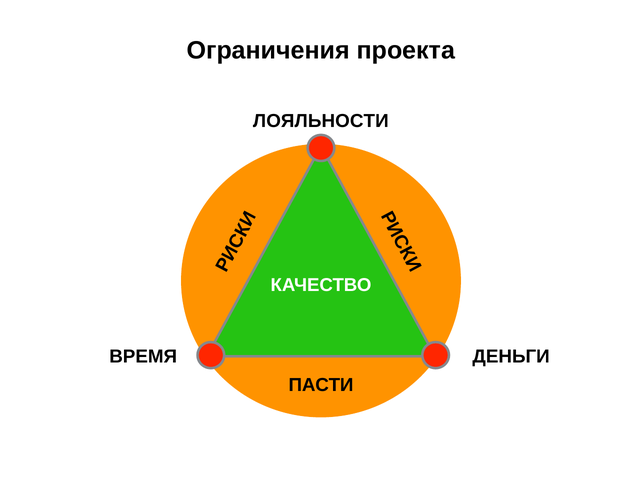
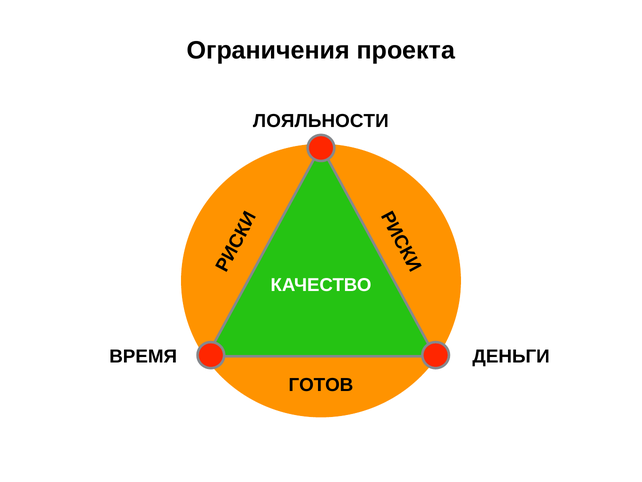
ПАСТИ: ПАСТИ -> ГОТОВ (321, 385)
